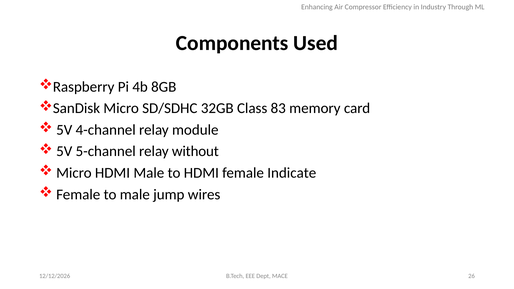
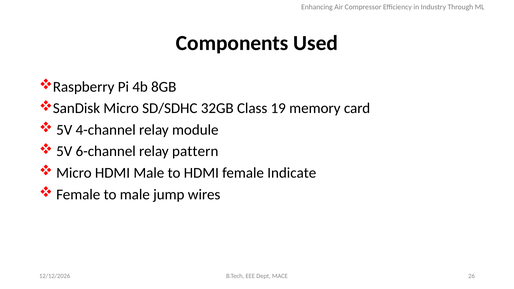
83: 83 -> 19 (278, 108)
5-channel: 5-channel -> 6-channel (106, 151)
without: without -> pattern (195, 151)
